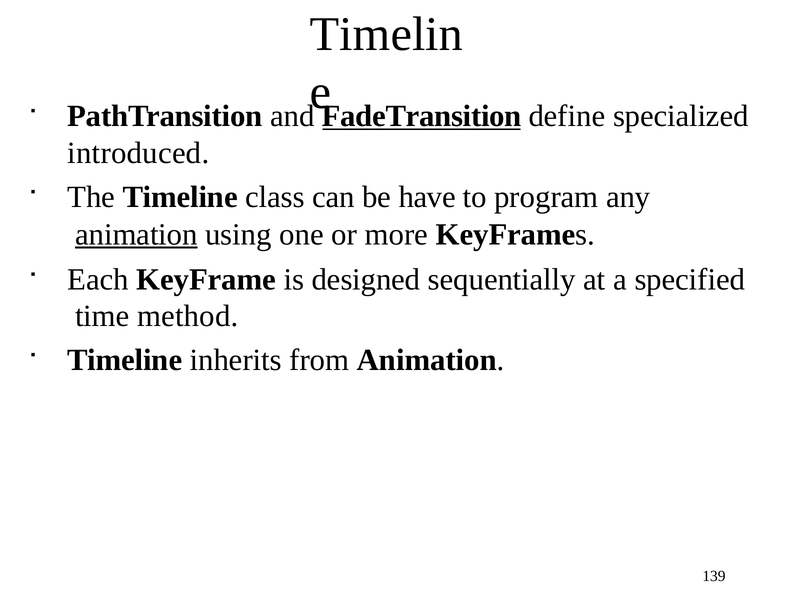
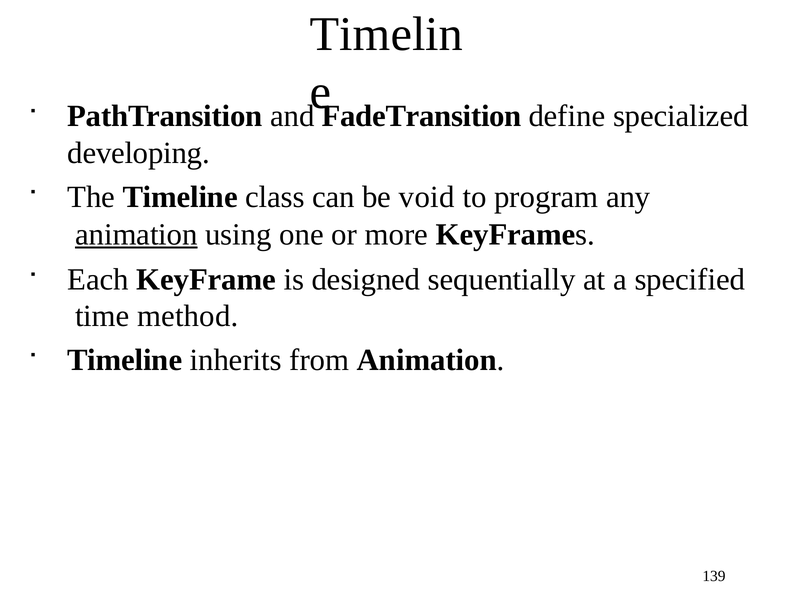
FadeTransition underline: present -> none (422, 116)
introduced: introduced -> developing (139, 153)
have: have -> void (427, 197)
